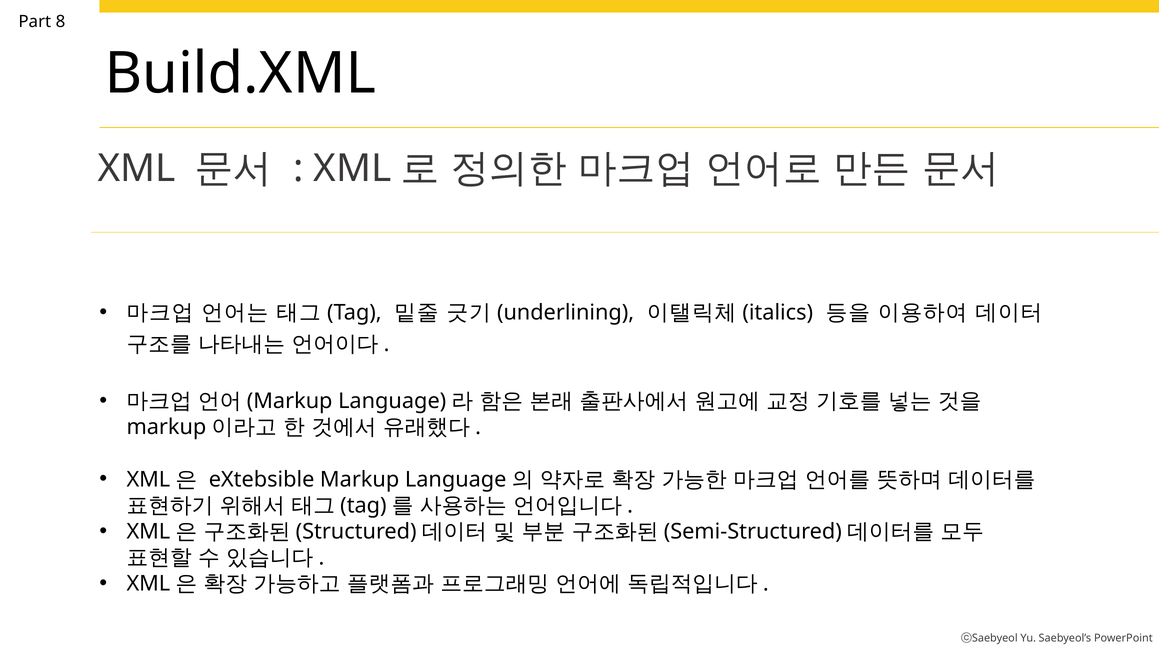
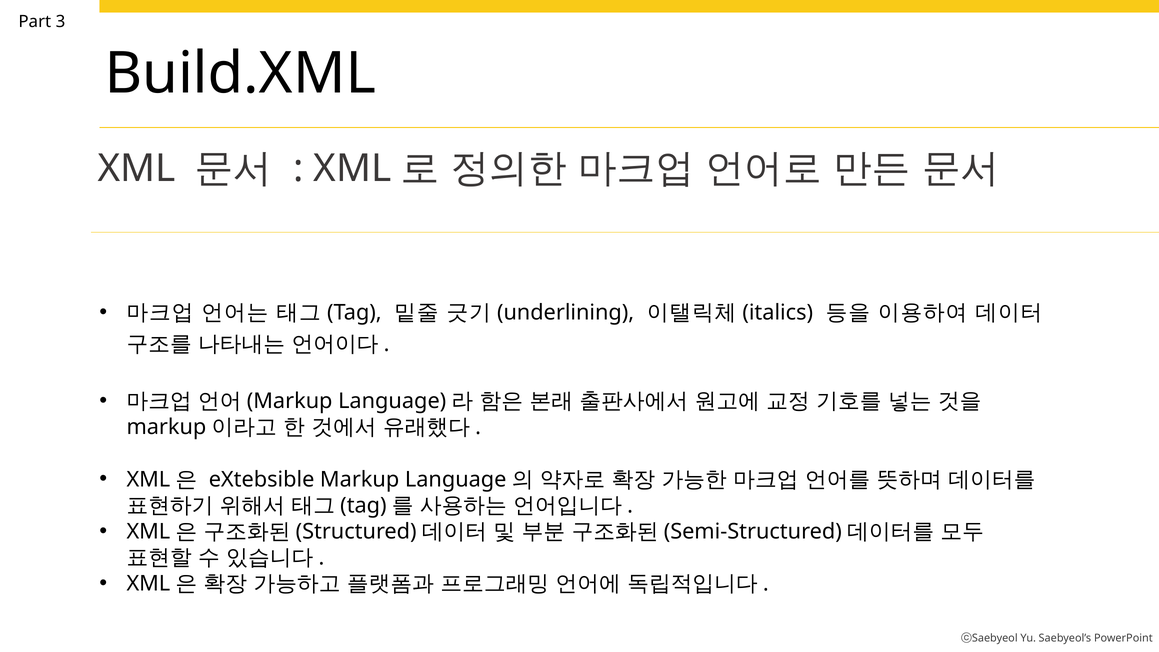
8: 8 -> 3 (61, 22)
